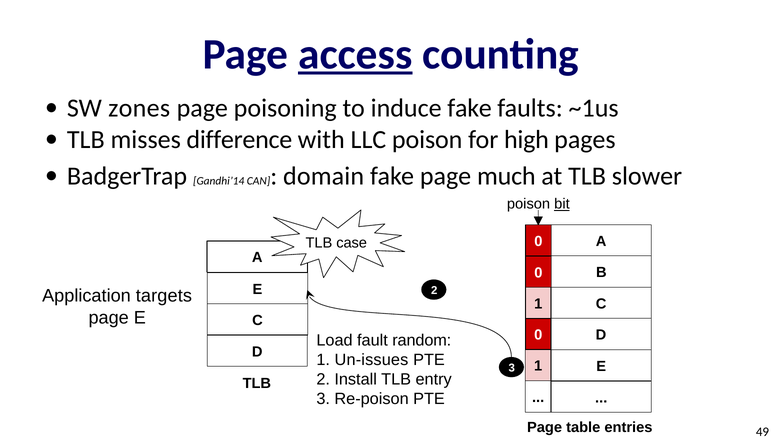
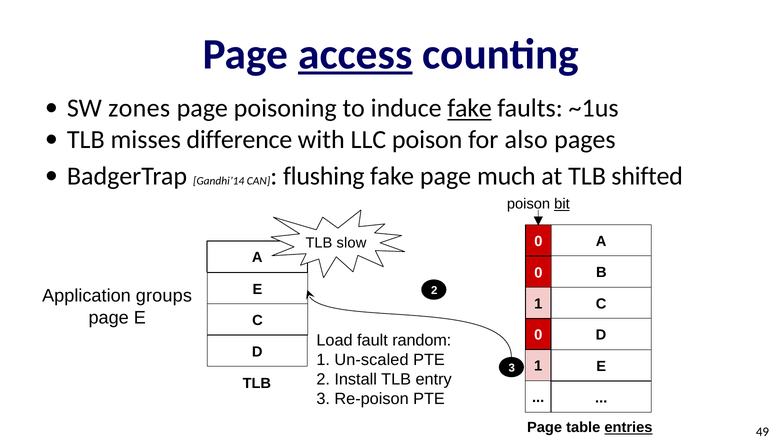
fake underline: none -> present (470, 108)
high: high -> also (526, 140)
domain: domain -> flushing (324, 176)
slower: slower -> shifted (647, 176)
case: case -> slow (352, 243)
targets: targets -> groups (164, 296)
Un-issues: Un-issues -> Un-scaled (372, 360)
entries underline: none -> present (628, 427)
